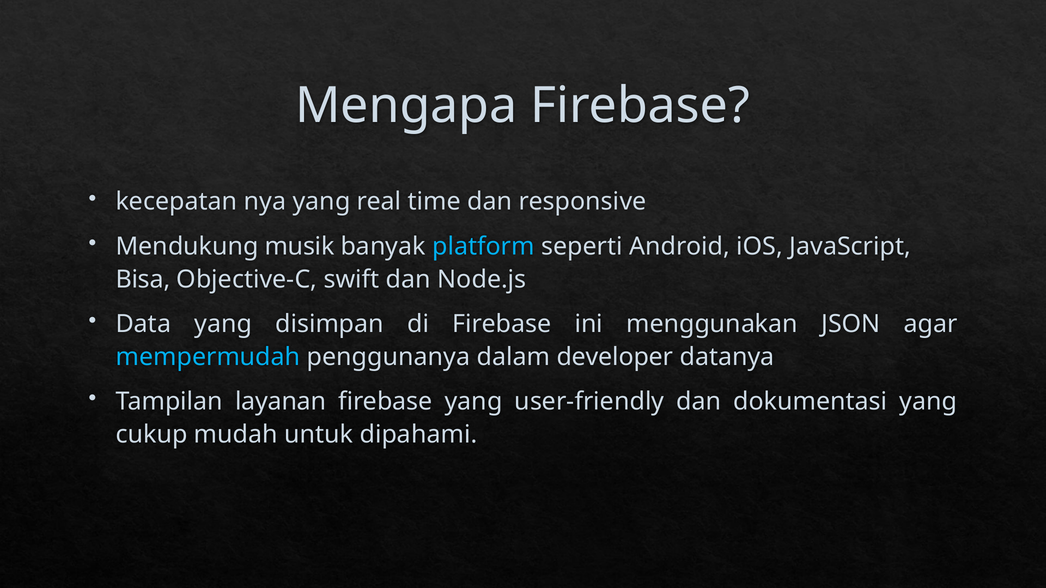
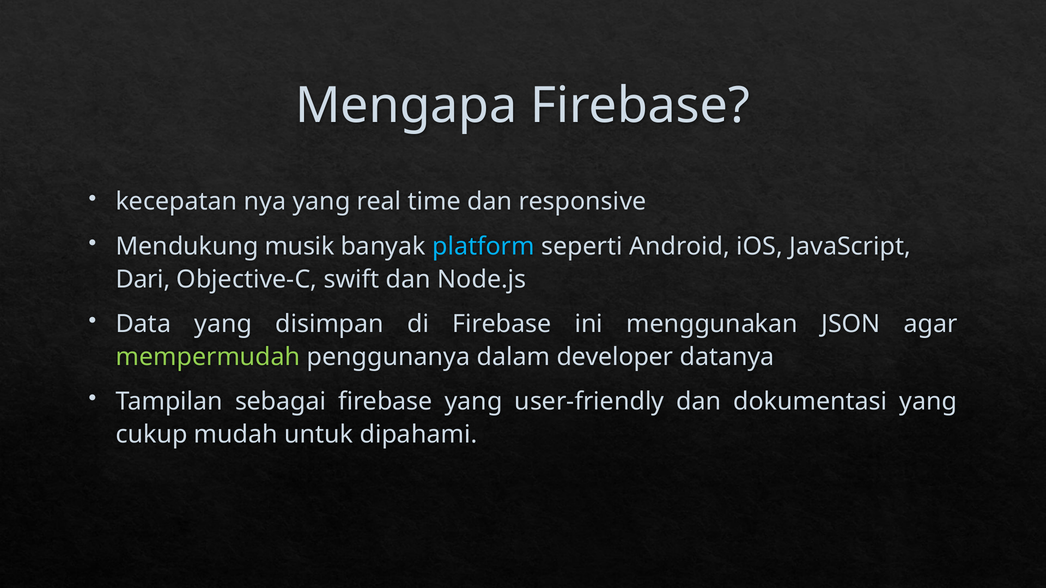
Bisa: Bisa -> Dari (143, 279)
mempermudah colour: light blue -> light green (208, 357)
layanan: layanan -> sebagai (281, 402)
